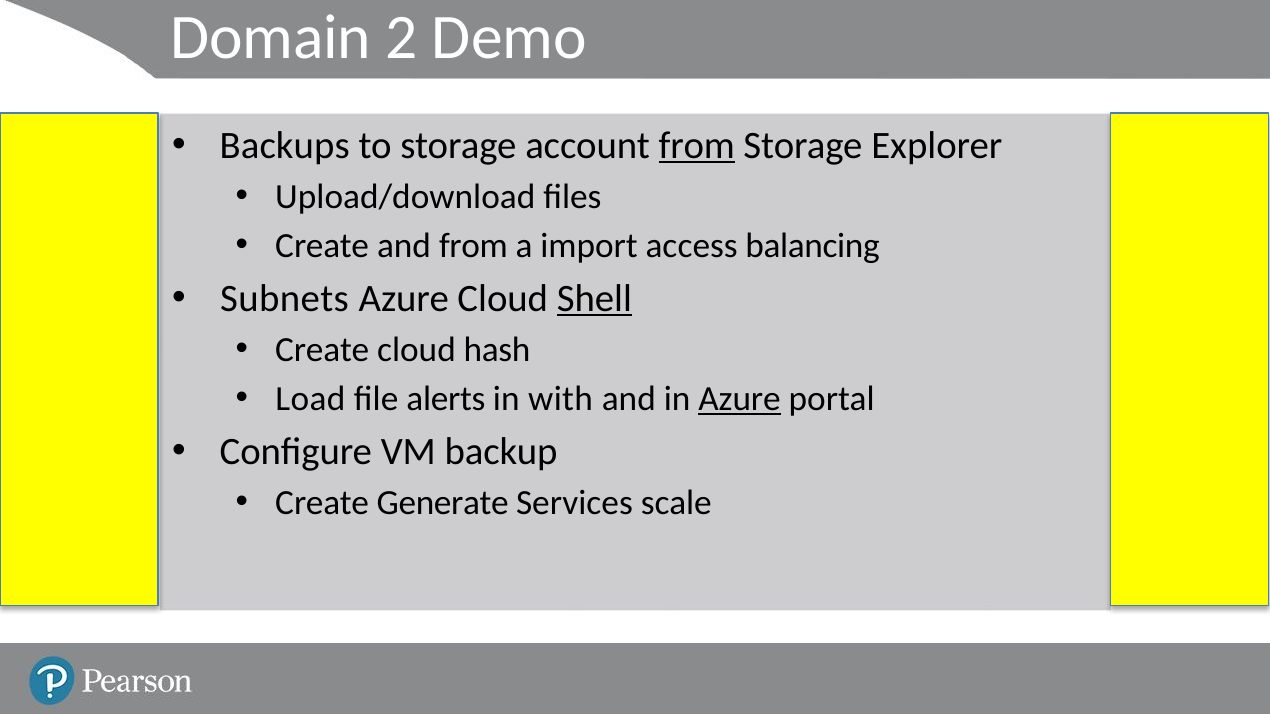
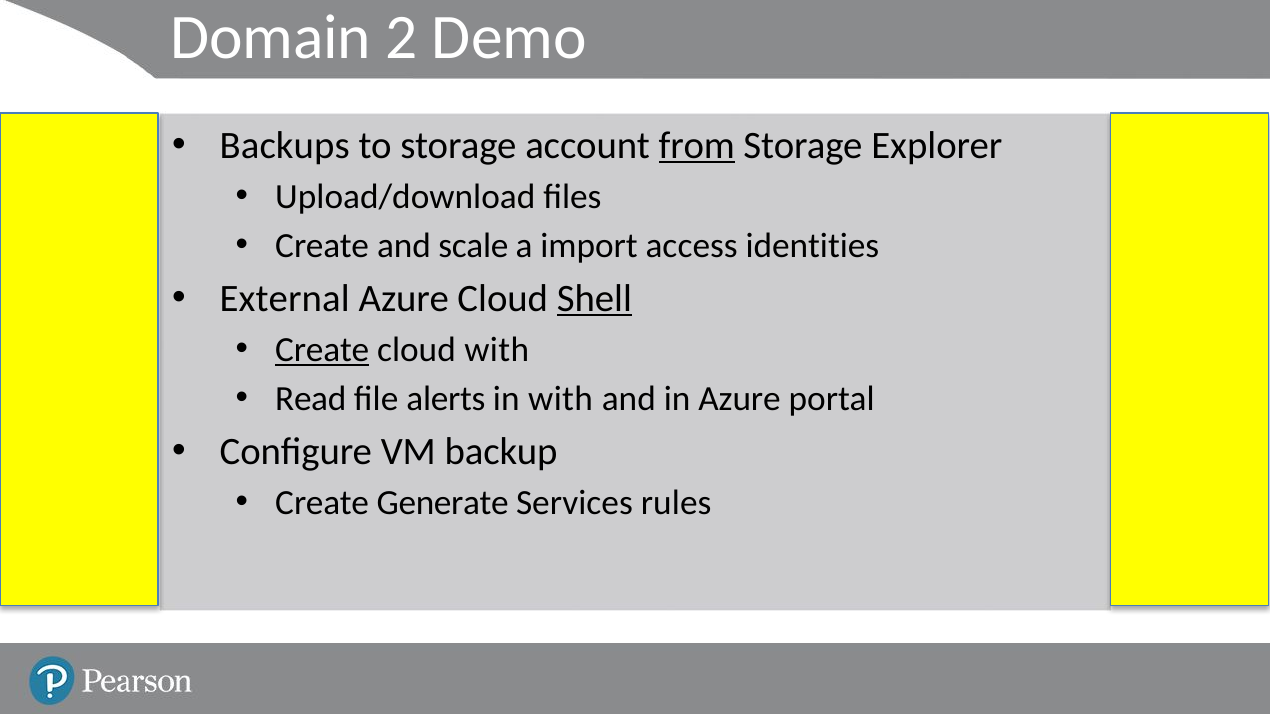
and from: from -> scale (473, 246)
balancing: balancing -> identities (812, 246)
Subnets: Subnets -> External (285, 299)
Create underline: none -> present (322, 350)
cloud hash: hash -> with (497, 350)
Load: Load -> Read (311, 399)
Azure underline: present -> none (740, 399)
scale: scale -> rules (676, 503)
